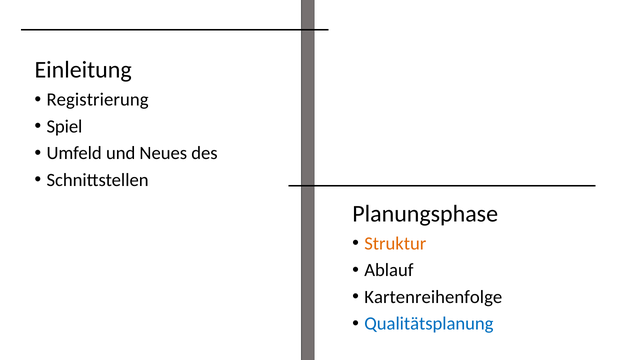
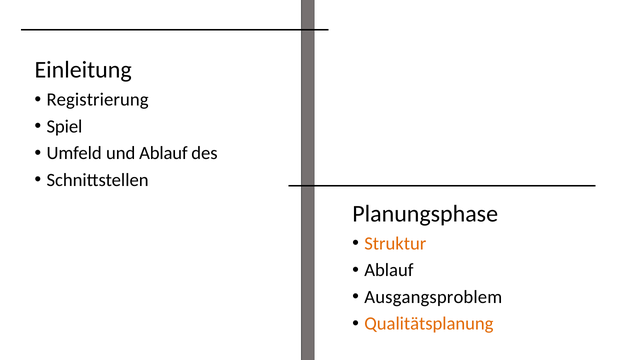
und Neues: Neues -> Ablauf (163, 153)
Kartenreihenfolge: Kartenreihenfolge -> Ausgangsproblem (433, 297)
Qualitätsplanung colour: blue -> orange (429, 324)
